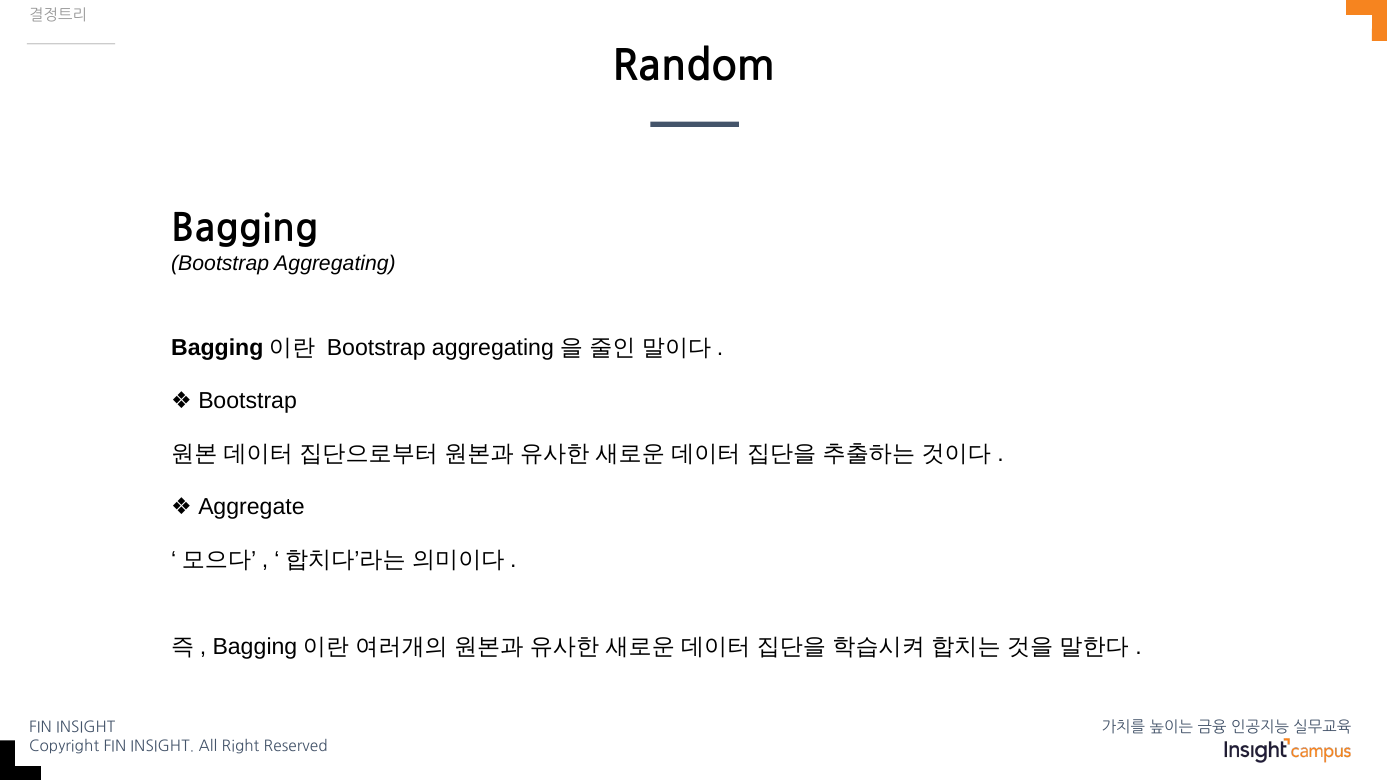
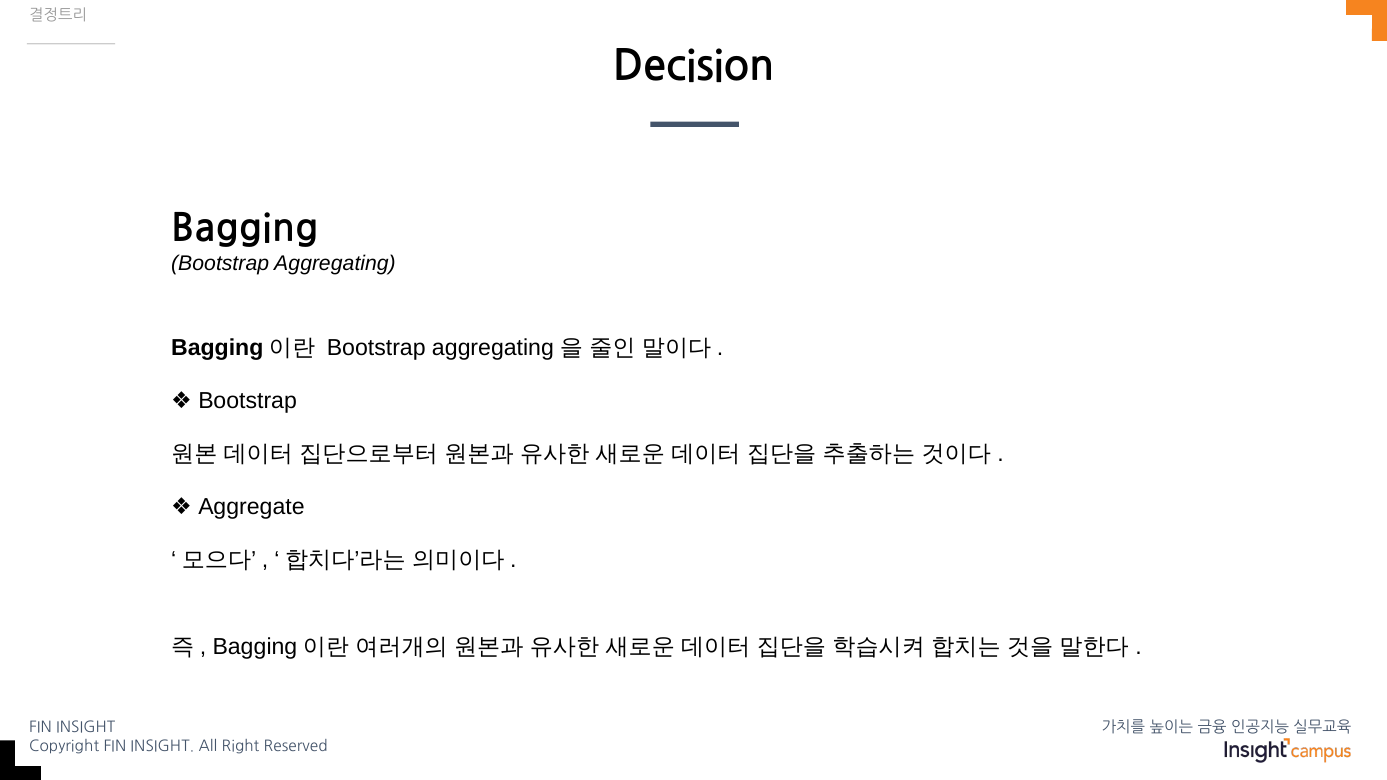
Random: Random -> Decision (694, 67)
